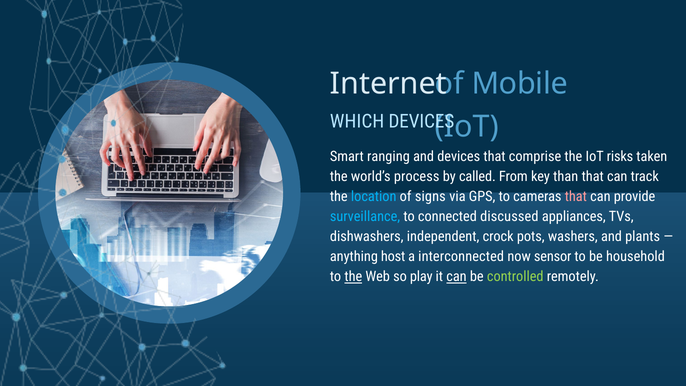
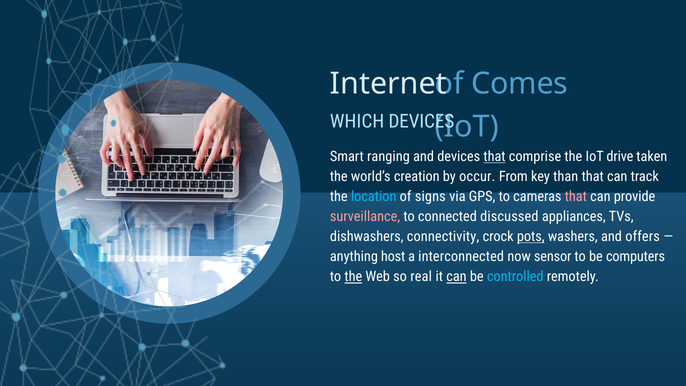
Mobile: Mobile -> Comes (520, 84)
that underline: none -> present (494, 157)
risks: risks -> drive (620, 157)
process: process -> creation (417, 177)
called: called -> occur (477, 177)
surveillance colour: light blue -> pink (365, 217)
independent: independent -> connectivity (443, 237)
pots underline: none -> present (531, 237)
plants: plants -> offers (643, 237)
household: household -> computers (636, 257)
play: play -> real (421, 277)
controlled colour: light green -> light blue (515, 277)
